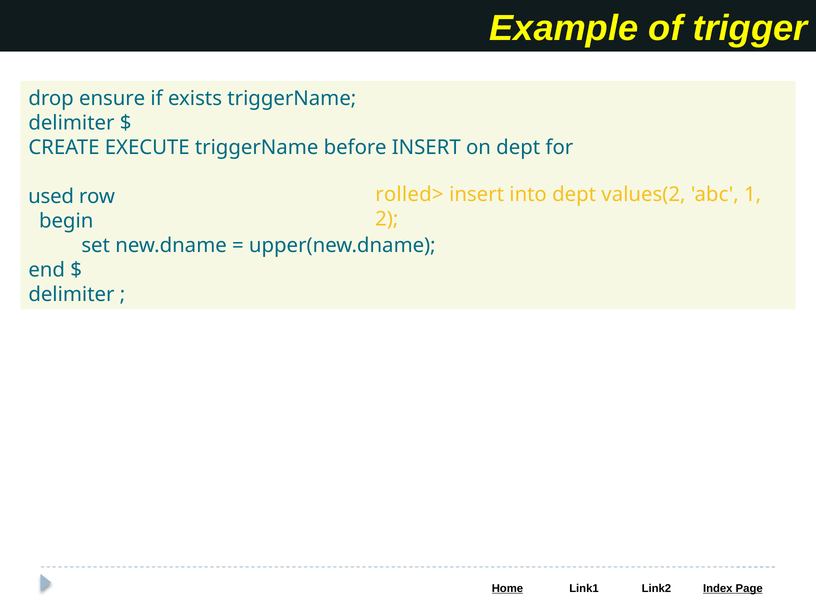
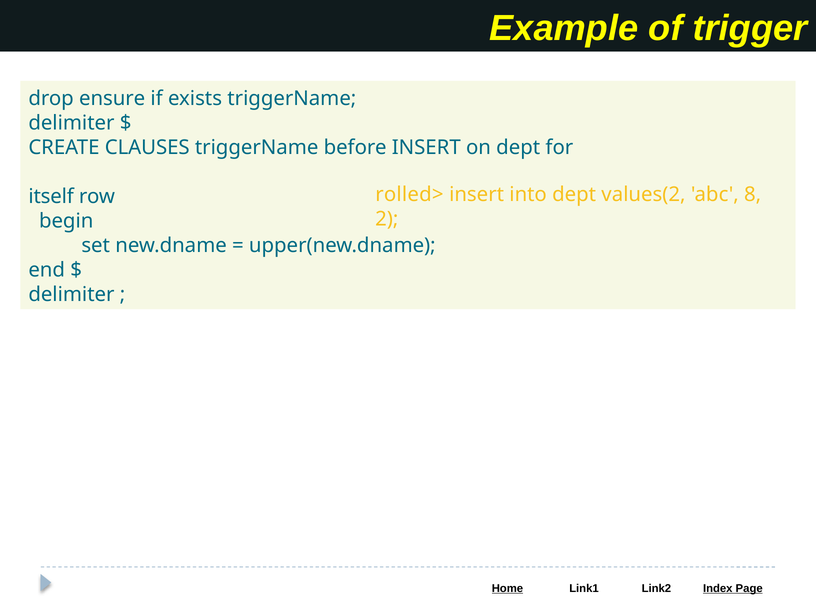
EXECUTE: EXECUTE -> CLAUSES (147, 148)
1: 1 -> 8 (753, 194)
used: used -> itself (51, 196)
